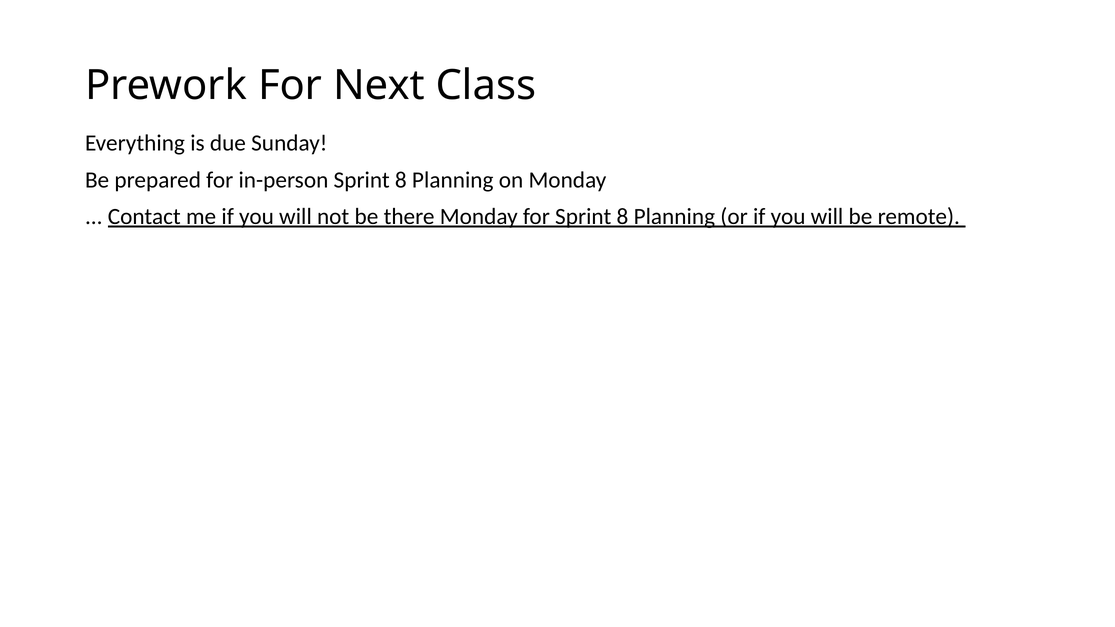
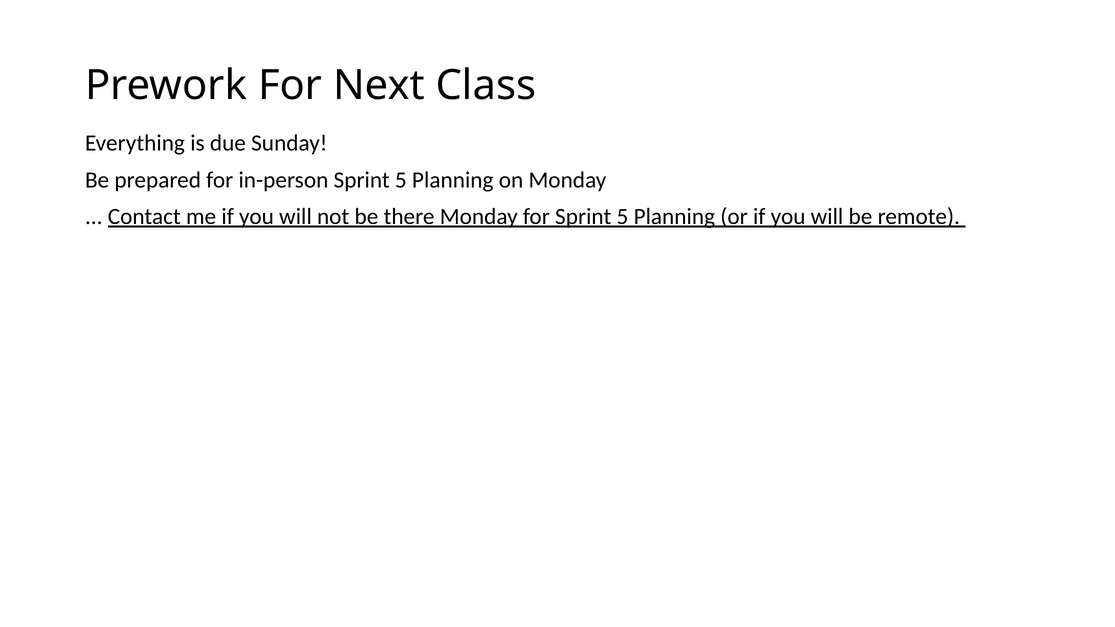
in-person Sprint 8: 8 -> 5 (401, 180)
for Sprint 8: 8 -> 5 (622, 217)
